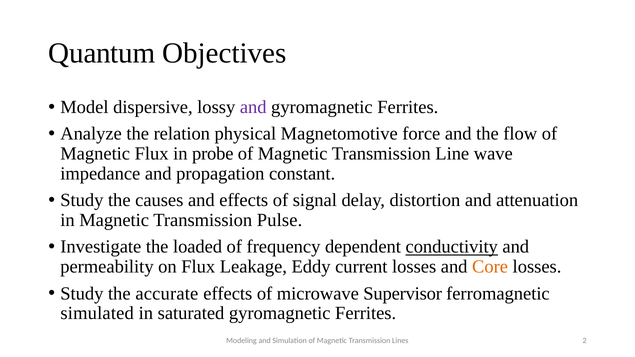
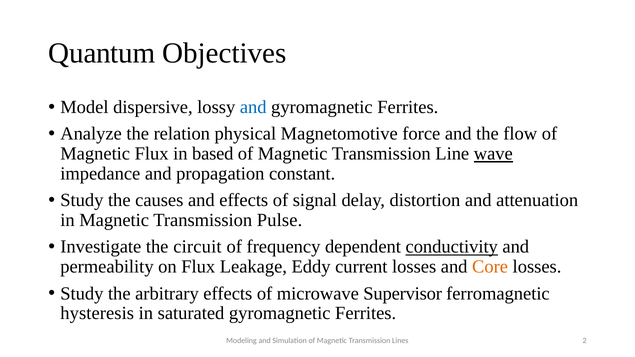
and colour: purple -> blue (253, 107)
probe: probe -> based (213, 154)
wave underline: none -> present (493, 154)
loaded: loaded -> circuit (197, 247)
accurate: accurate -> arbitrary (167, 294)
simulated: simulated -> hysteresis (97, 314)
